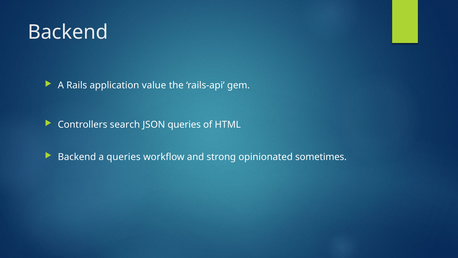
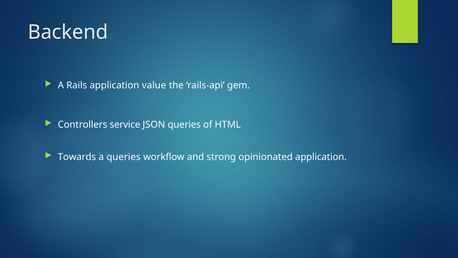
search: search -> service (125, 124)
Backend: Backend -> Towards (77, 157)
opinionated sometimes: sometimes -> application (321, 157)
